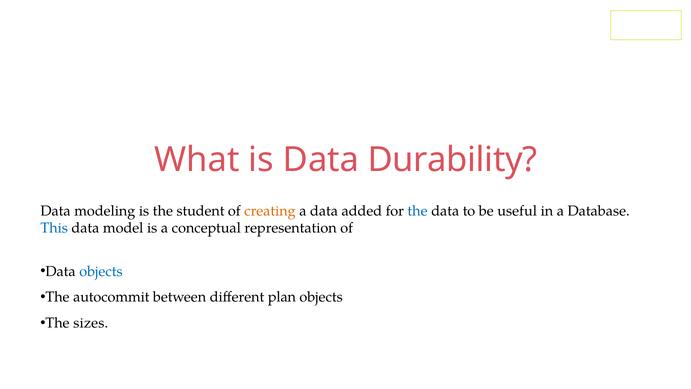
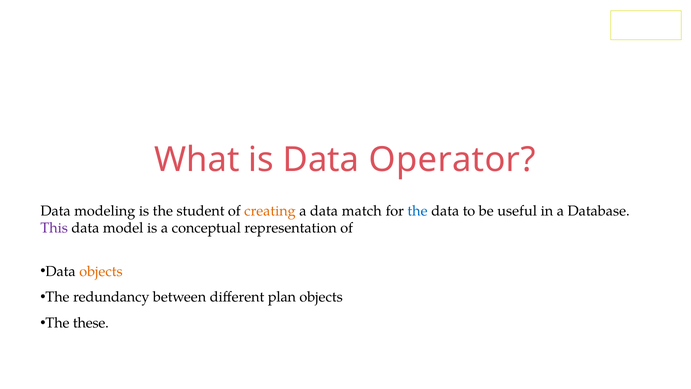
Durability: Durability -> Operator (452, 160)
added: added -> match (362, 211)
This colour: blue -> purple (54, 228)
objects colour: blue -> orange (101, 271)
autocommit: autocommit -> redundancy (111, 297)
sizes: sizes -> these (91, 323)
